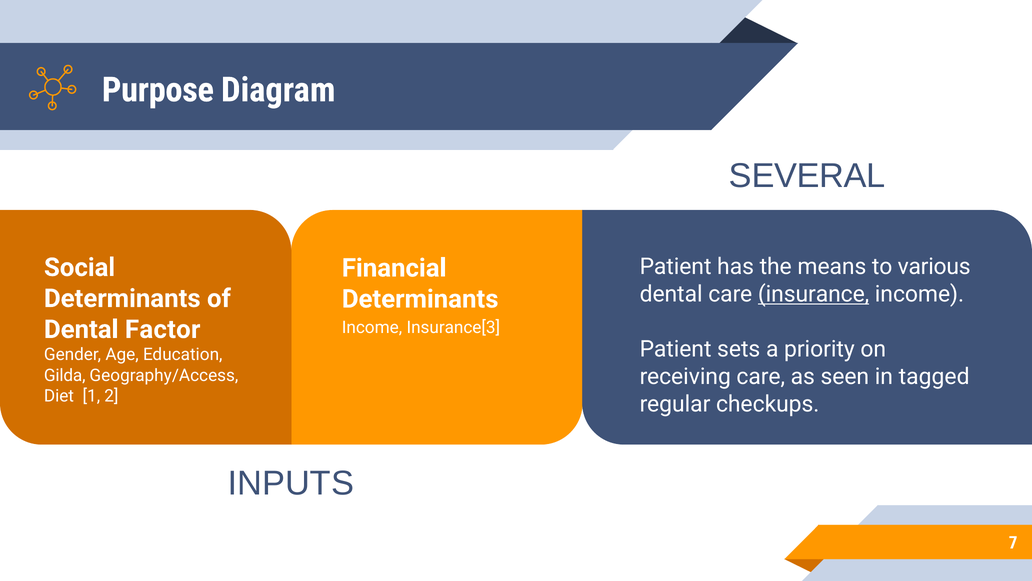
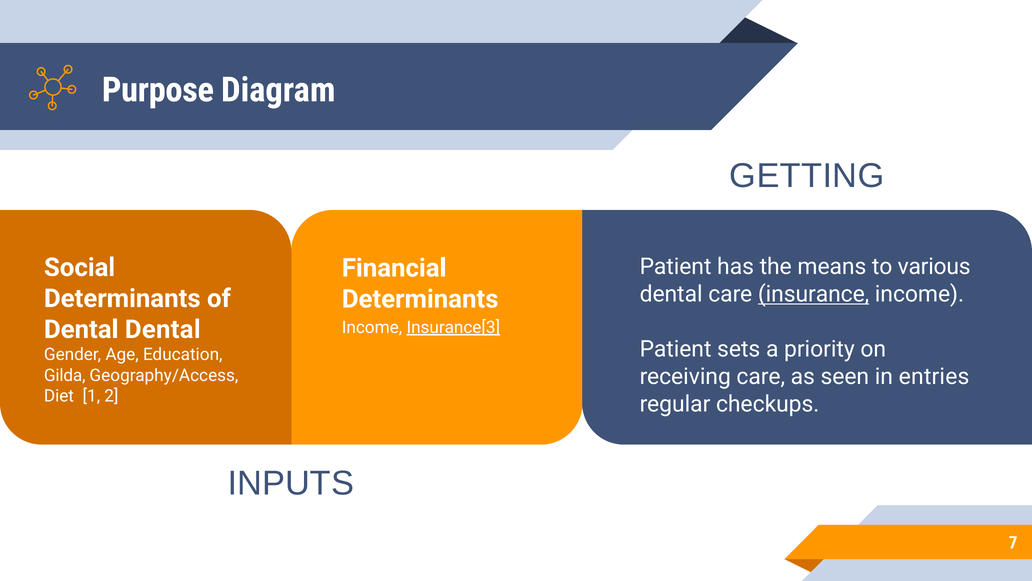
SEVERAL: SEVERAL -> GETTING (807, 176)
Dental Factor: Factor -> Dental (163, 329)
Insurance[3 underline: none -> present (453, 327)
tagged: tagged -> entries (934, 376)
